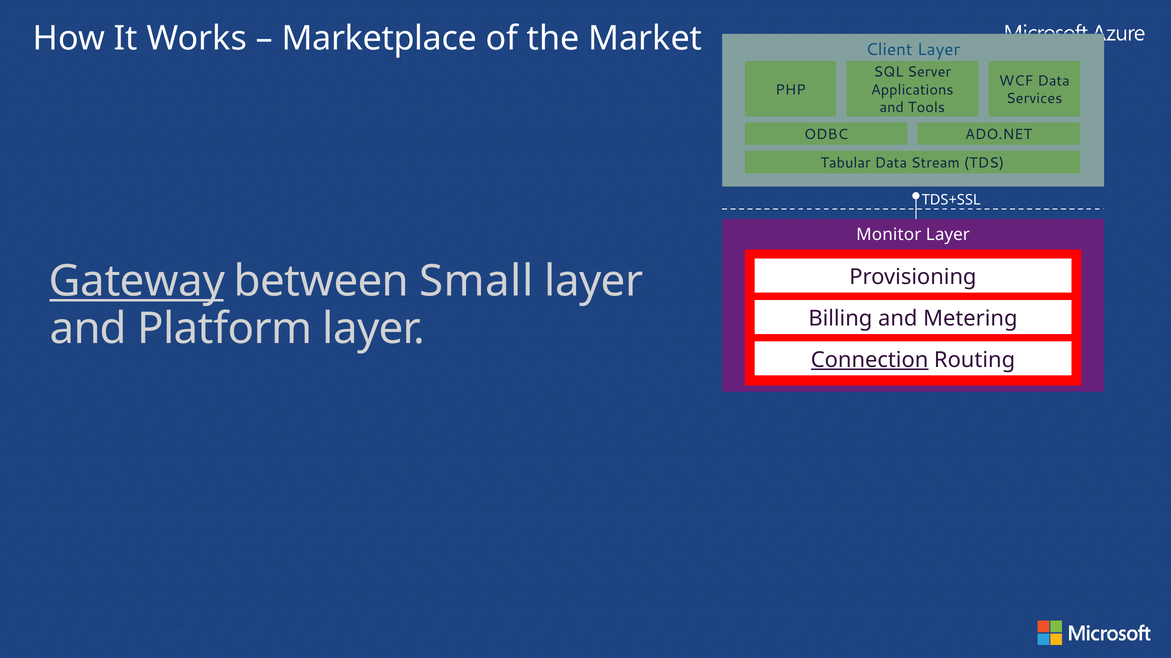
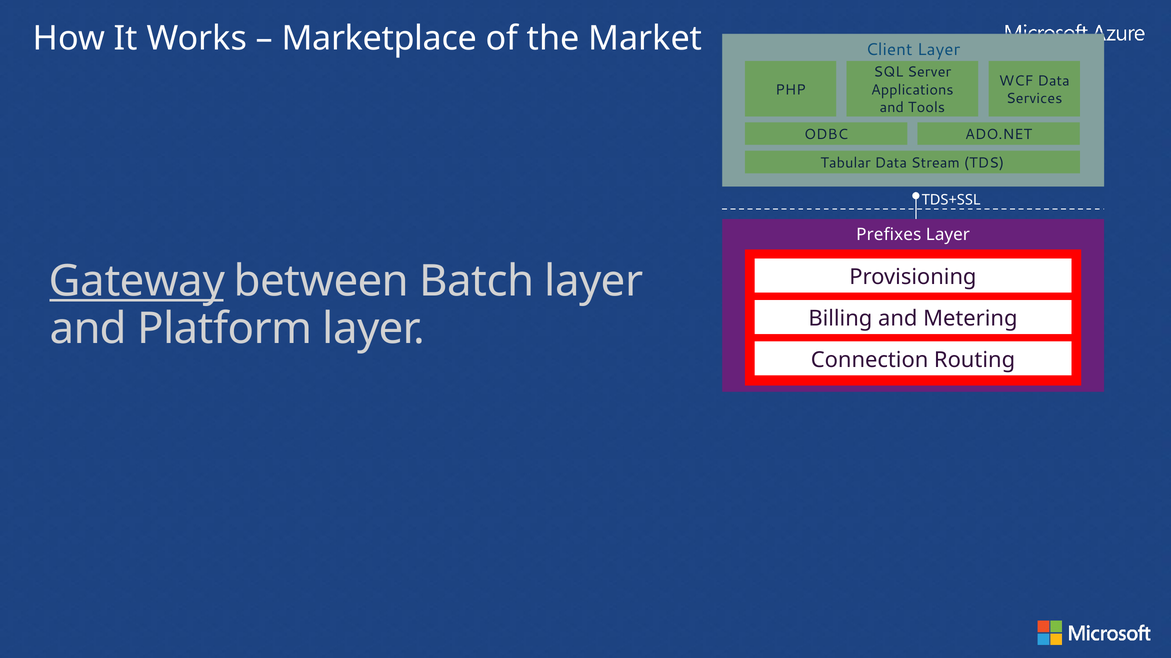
Monitor: Monitor -> Prefixes (889, 235)
Small: Small -> Batch (477, 282)
Connection underline: present -> none (870, 360)
